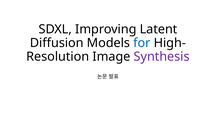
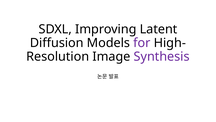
for colour: blue -> purple (142, 43)
